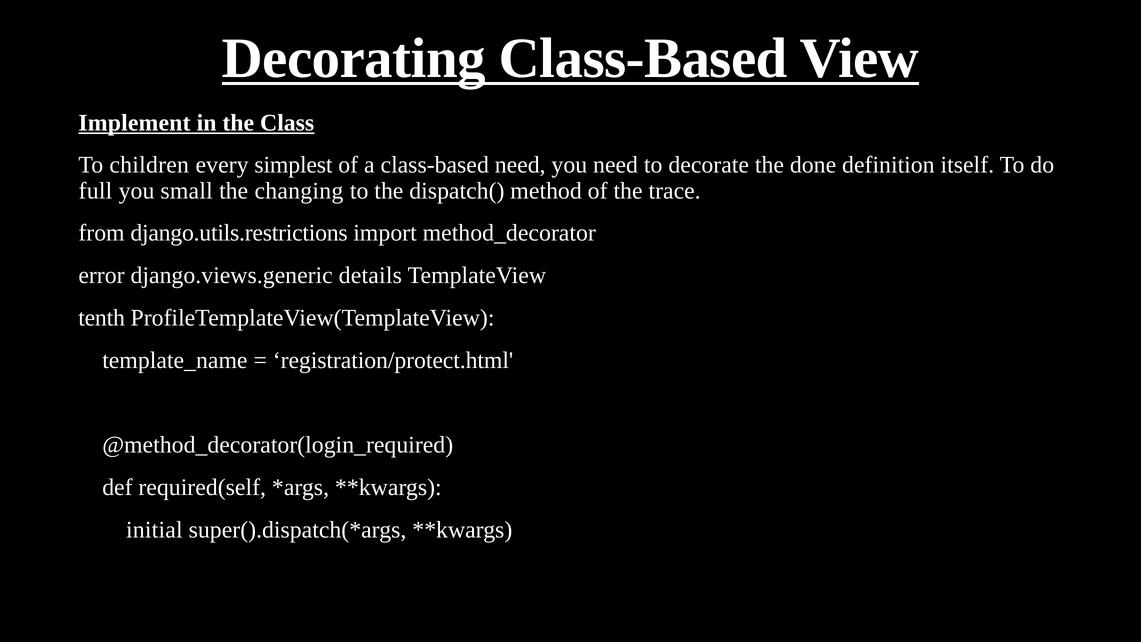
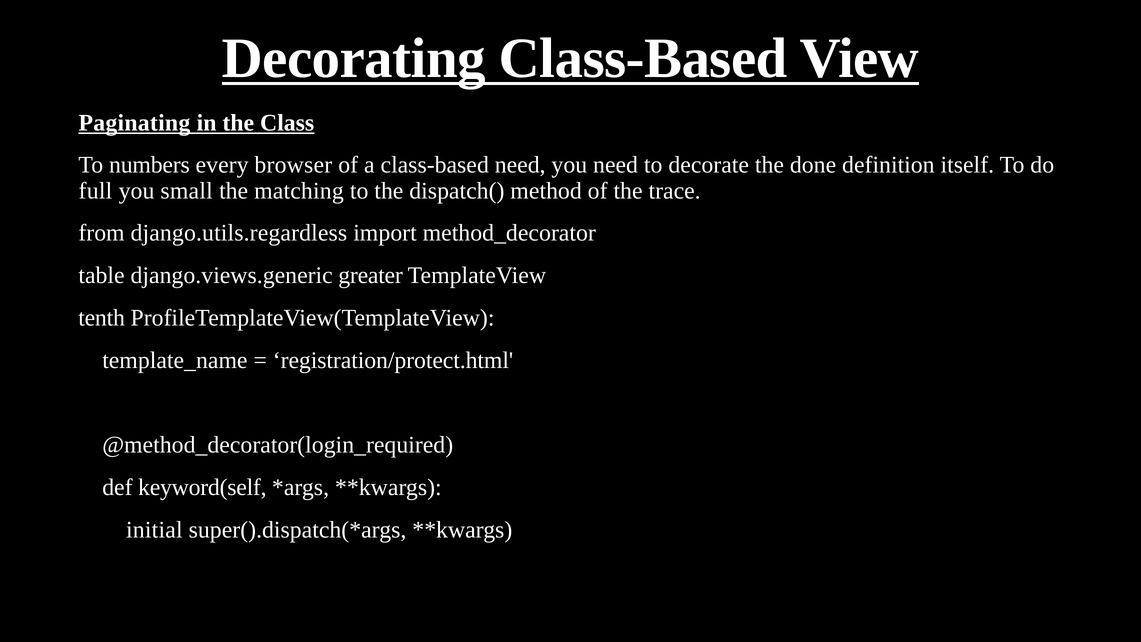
Implement: Implement -> Paginating (134, 123)
children: children -> numbers (149, 165)
simplest: simplest -> browser (293, 165)
changing: changing -> matching (299, 191)
django.utils.restrictions: django.utils.restrictions -> django.utils.regardless (239, 233)
error: error -> table (101, 275)
details: details -> greater (371, 275)
required(self: required(self -> keyword(self (202, 487)
